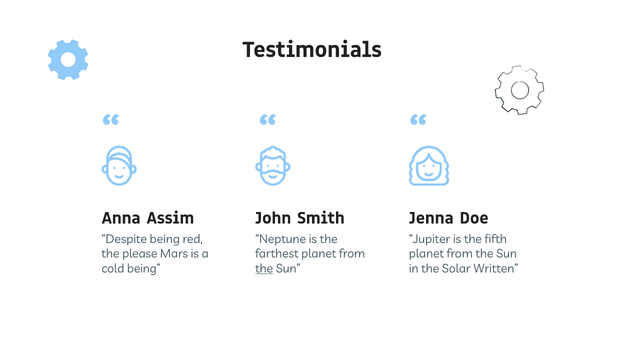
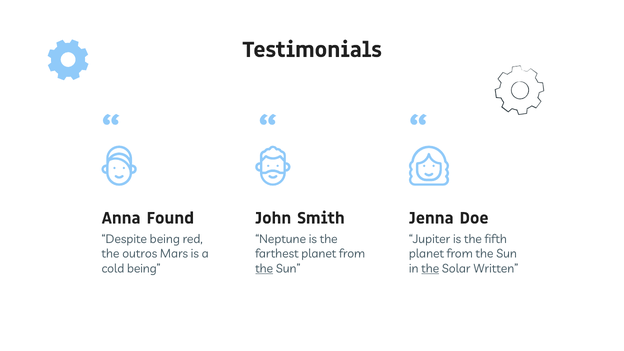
Assim: Assim -> Found (170, 218)
please: please -> outros (140, 254)
the underline: none -> present (430, 269)
